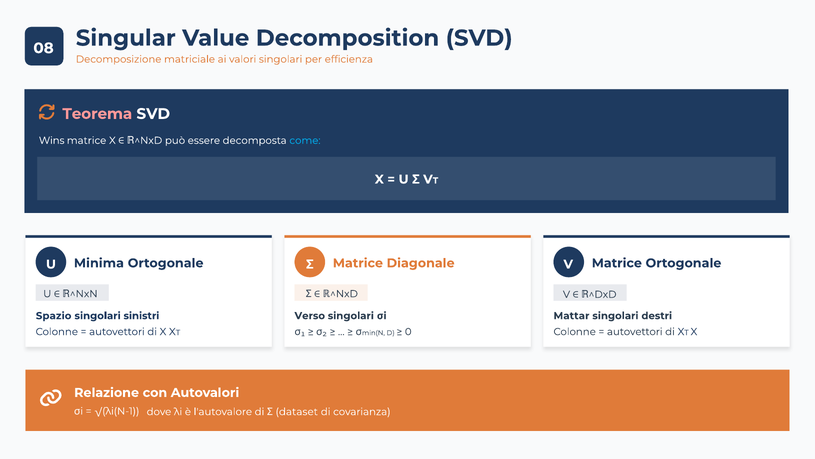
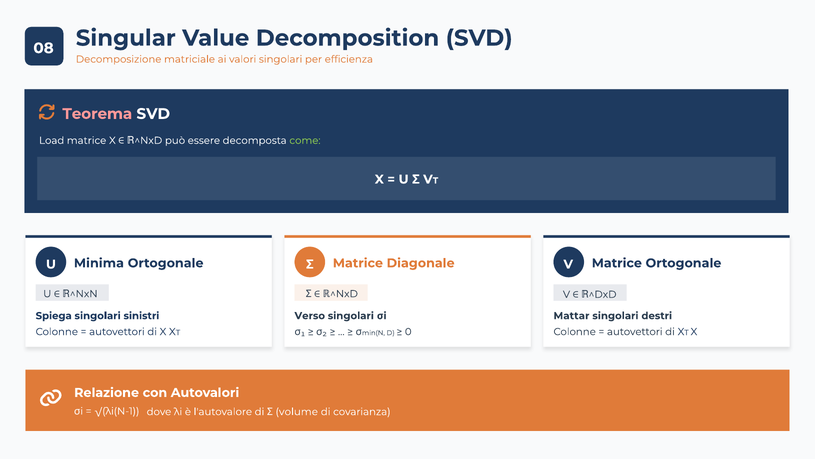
come colour: light blue -> light green (305, 140)
Wins: Wins -> Load (52, 140)
Spazio: Spazio -> Spiega (54, 315)
dataset: dataset -> volume (297, 411)
